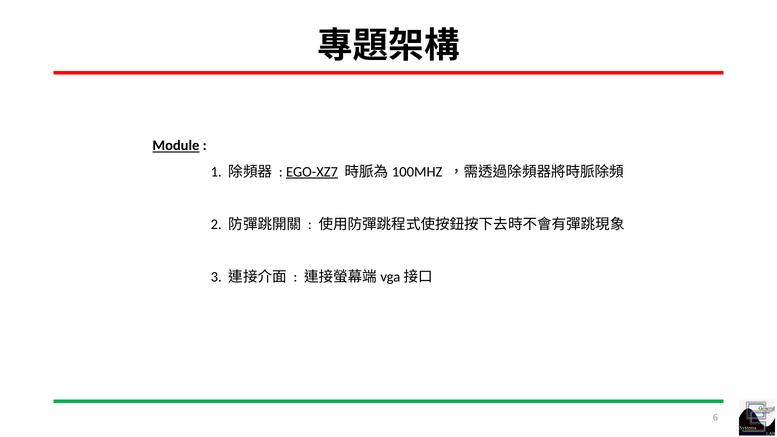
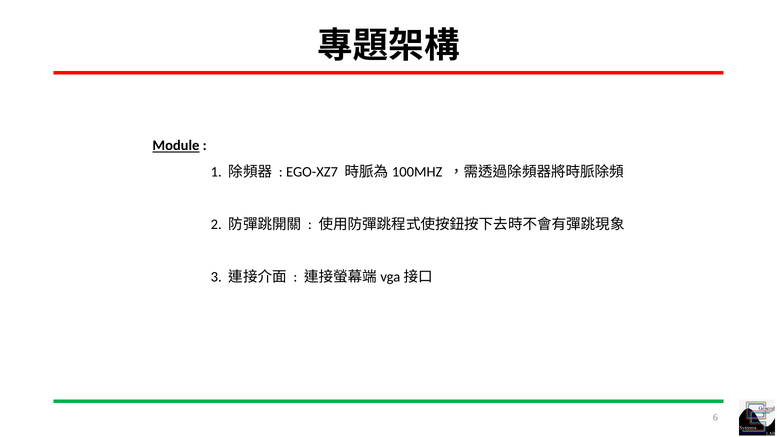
EGO-XZ7 underline: present -> none (312, 172)
